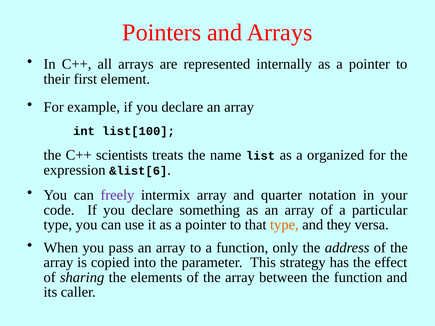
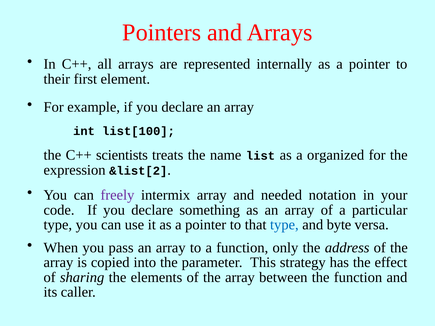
&list[6: &list[6 -> &list[2 (138, 171)
quarter: quarter -> needed (281, 195)
type colour: orange -> blue (284, 225)
they: they -> byte (339, 225)
